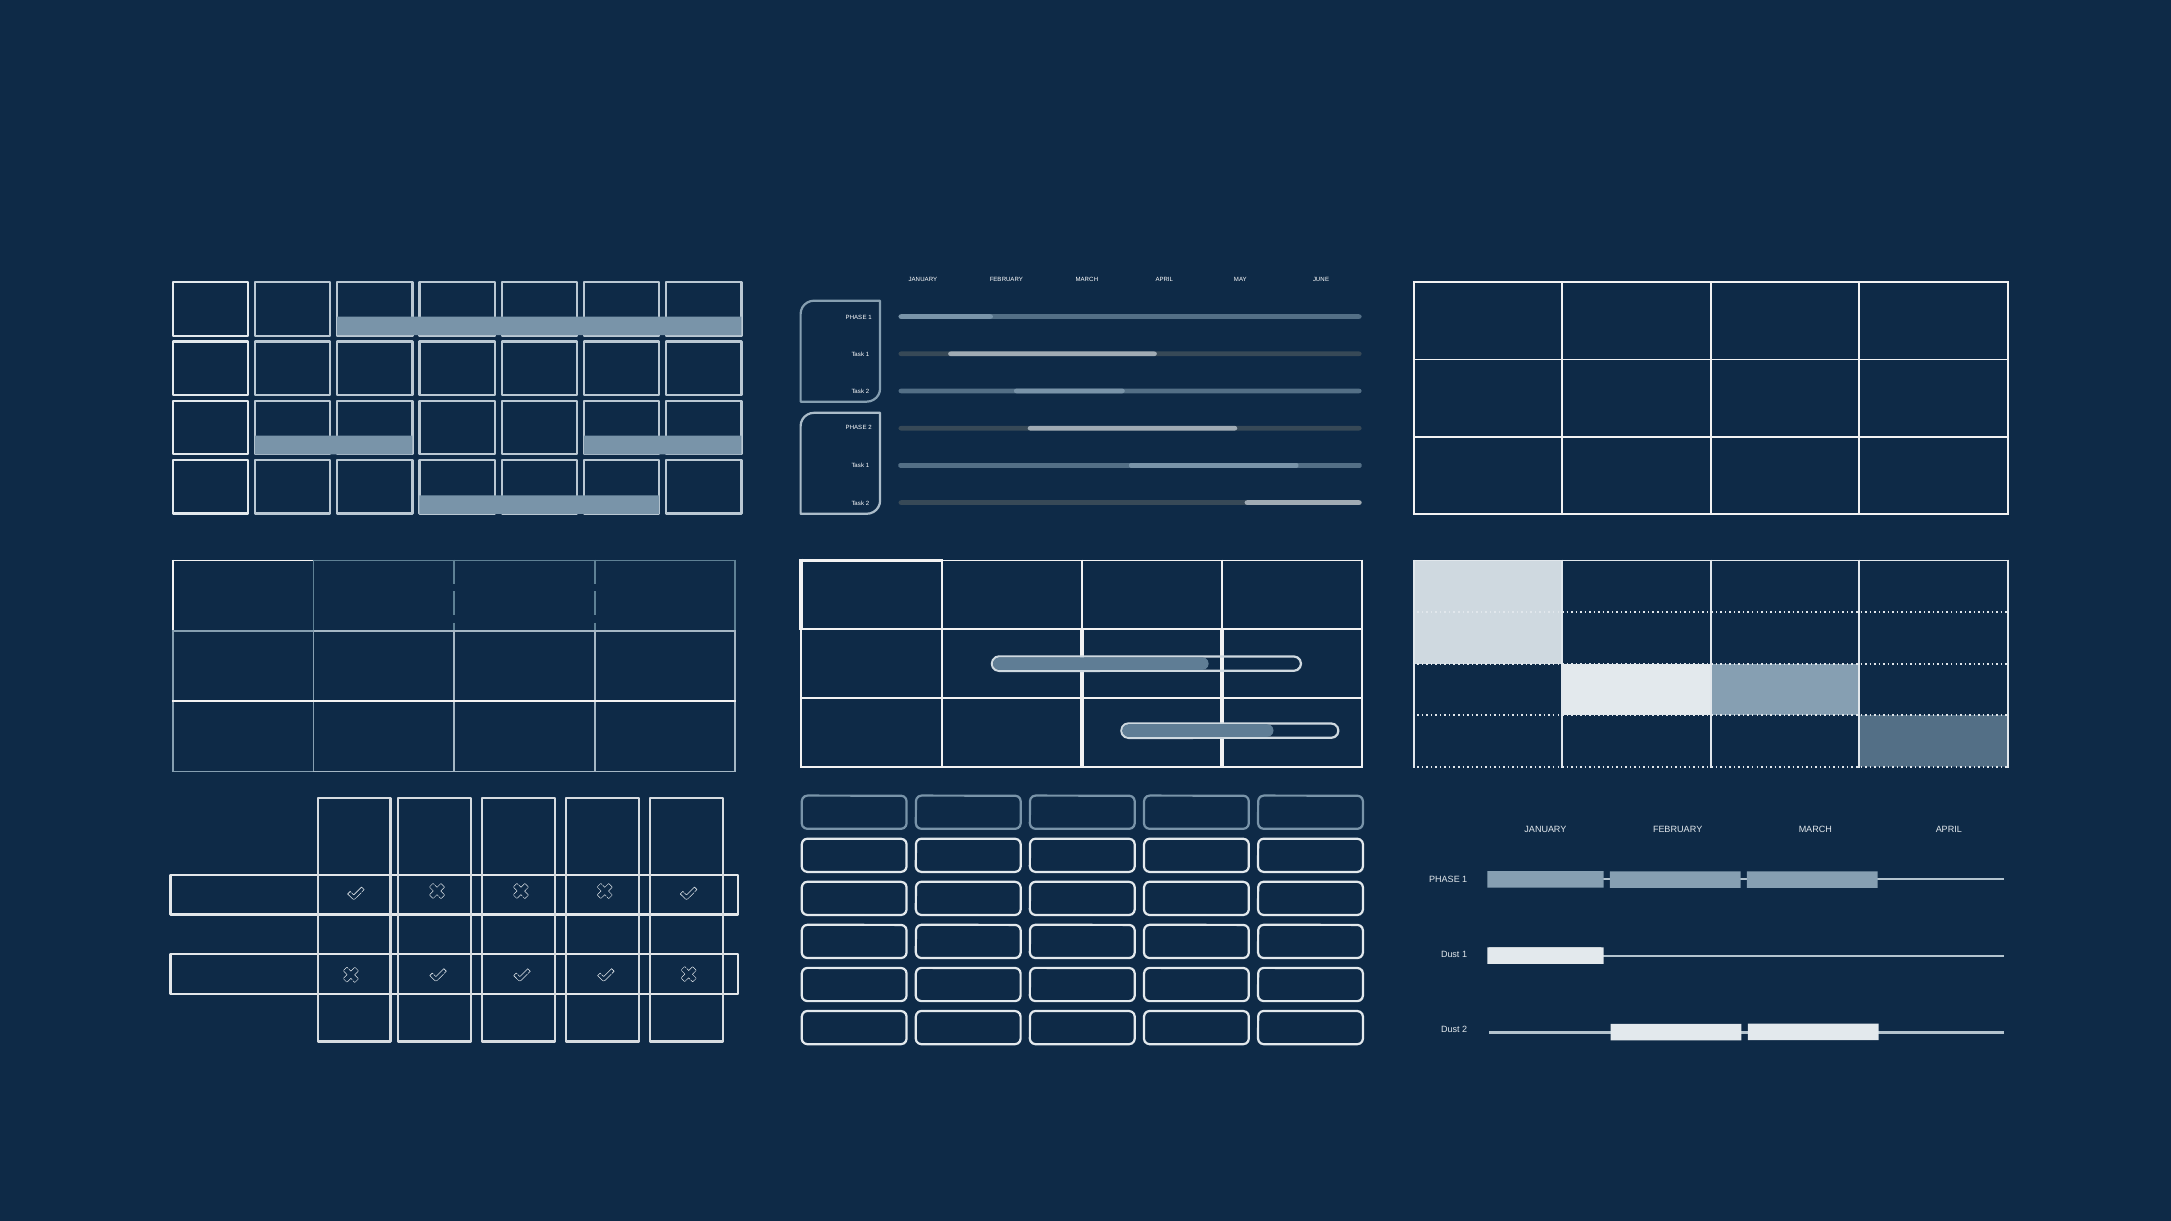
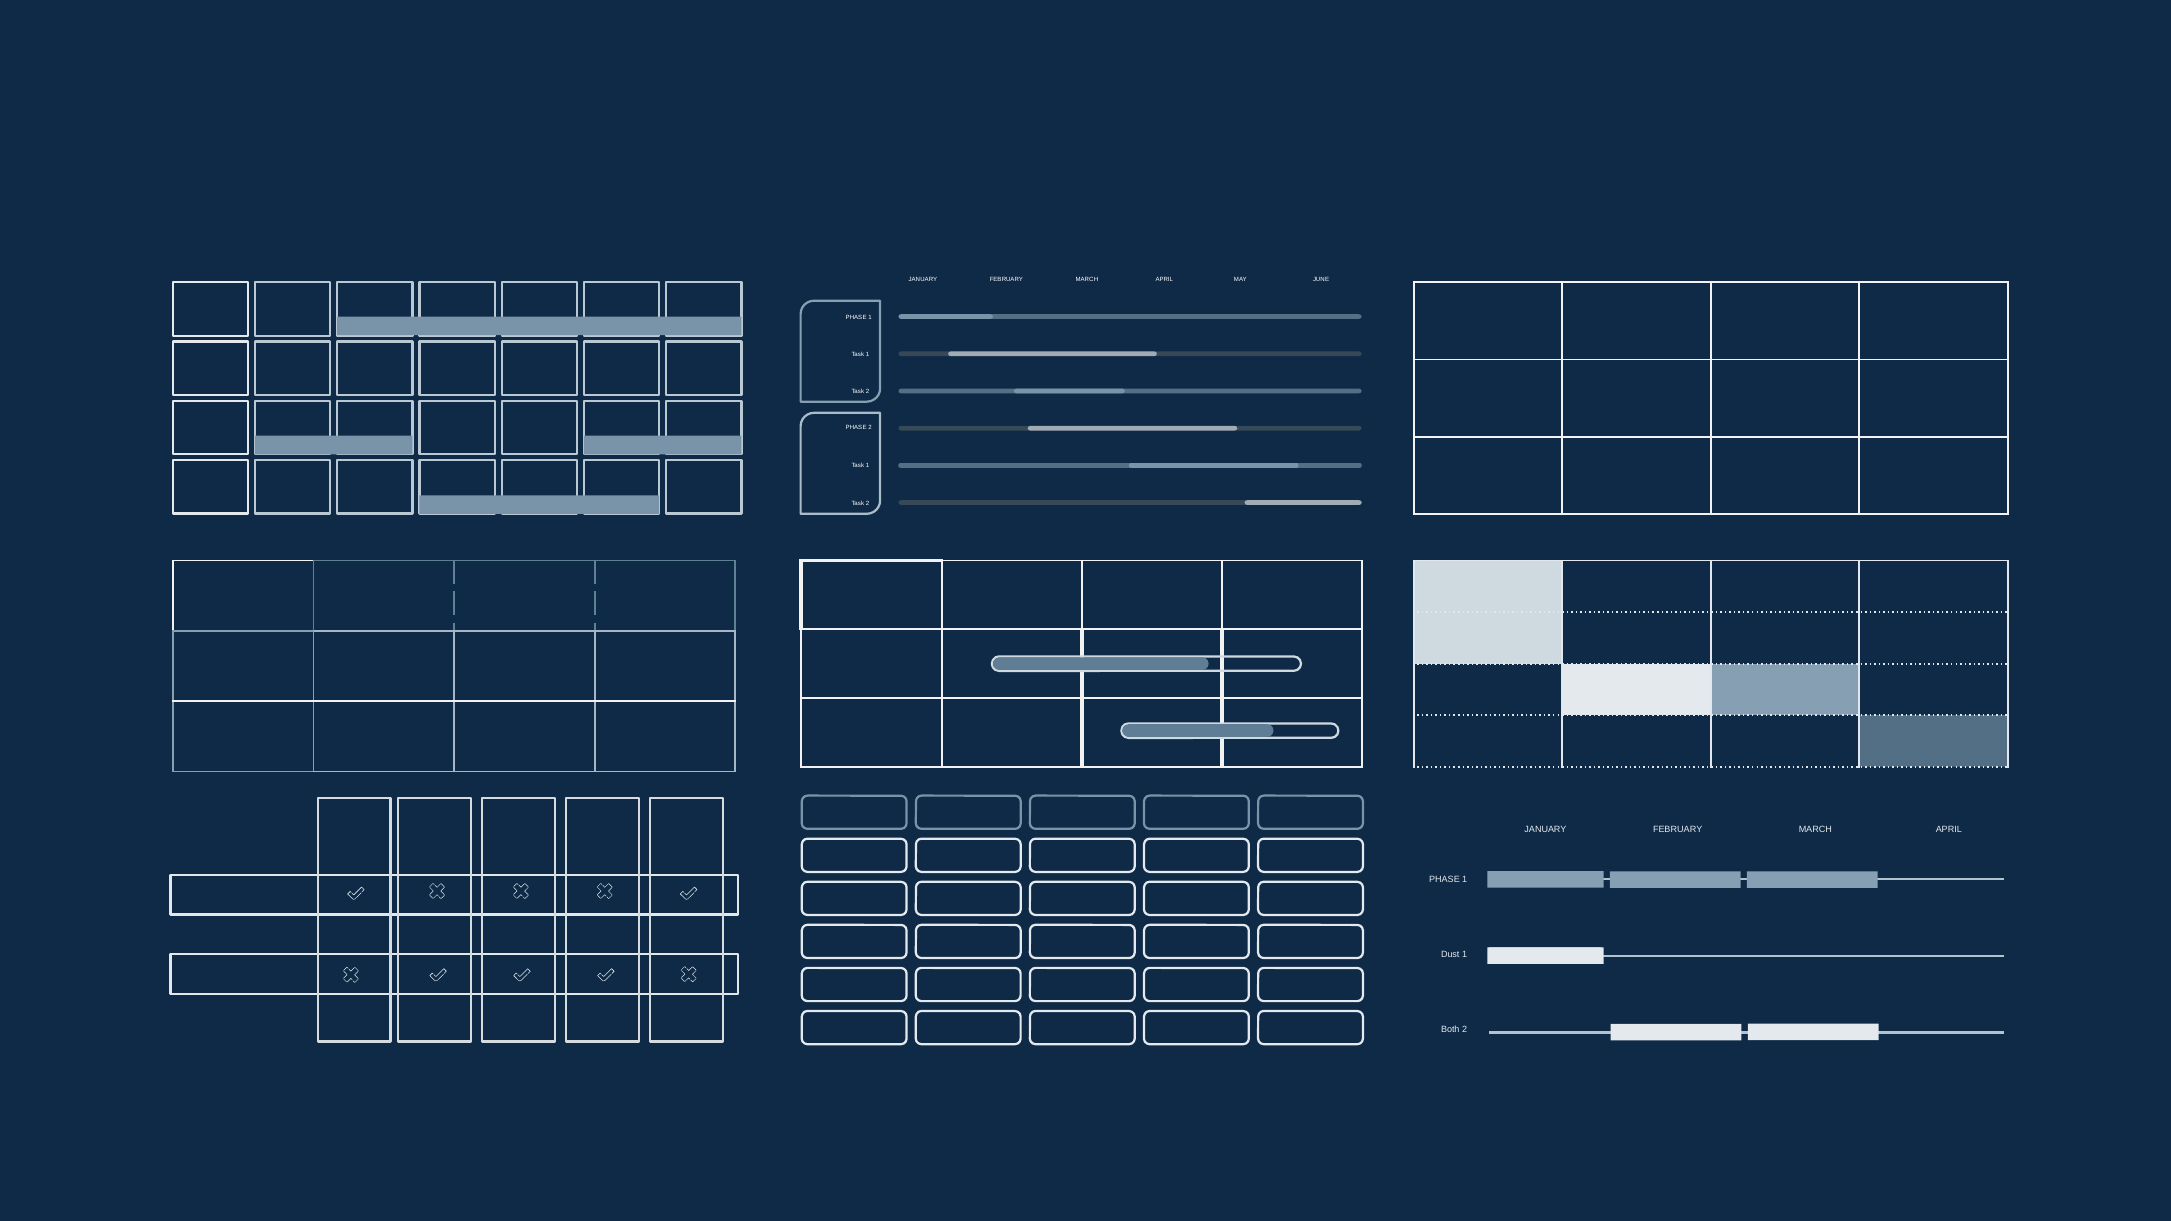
Dust: Dust -> Both (1450, 1030)
